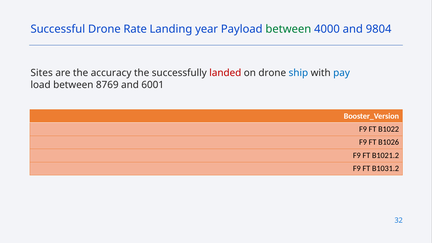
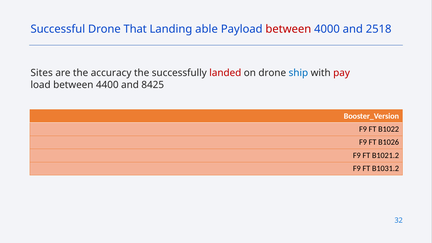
Rate: Rate -> That (135, 29)
year: year -> able (207, 29)
between colour: green -> red (288, 29)
9804: 9804 -> 2518 (379, 29)
pay colour: blue -> red (342, 73)
8769: 8769 -> 4400 (107, 85)
6001: 6001 -> 8425 (153, 85)
